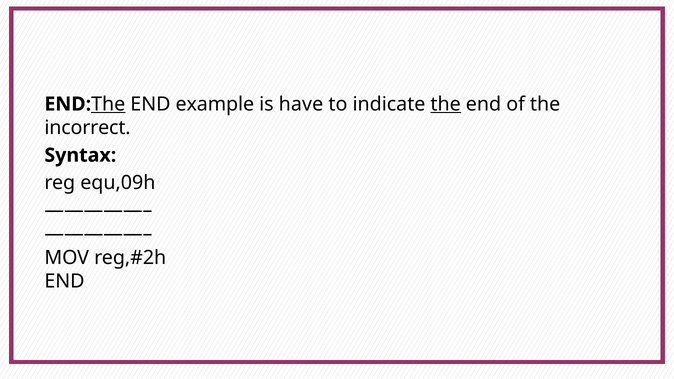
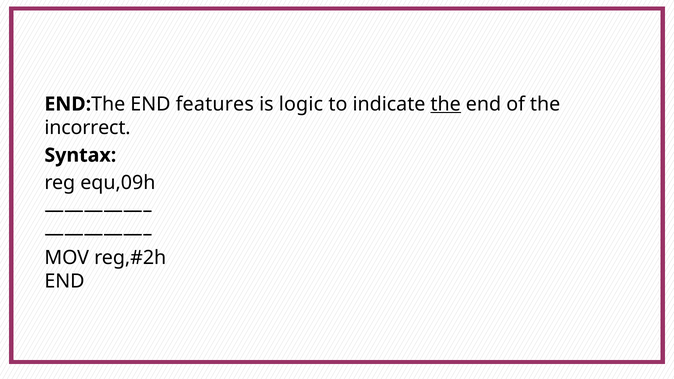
The underline: present -> none (108, 104)
example: example -> features (215, 104)
have: have -> logic (301, 104)
